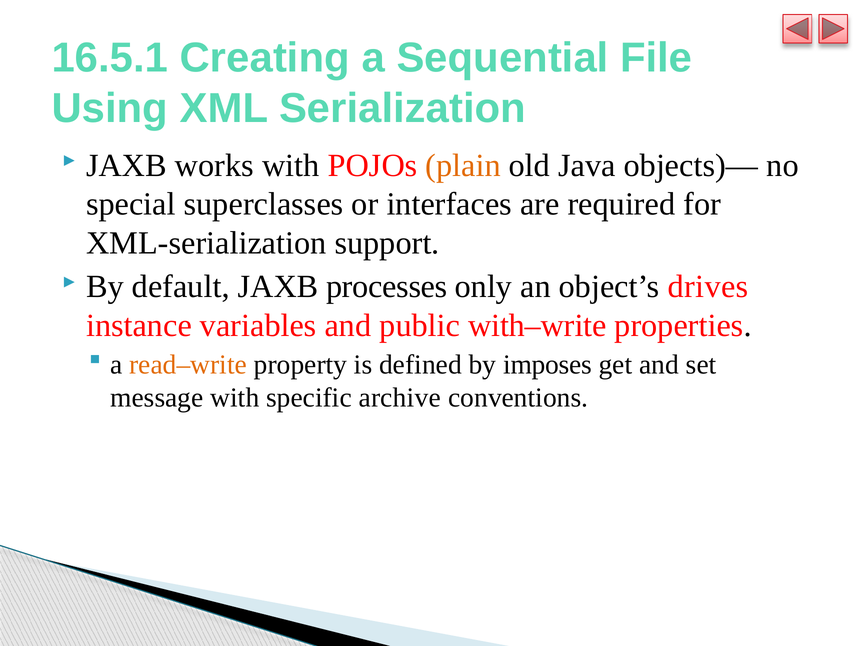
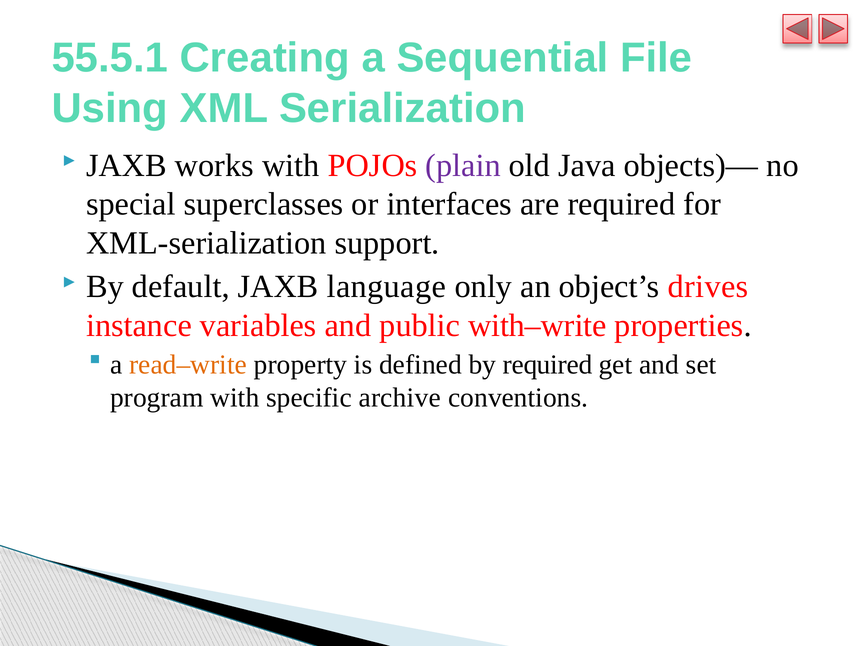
16.5.1: 16.5.1 -> 55.5.1 (110, 58)
plain colour: orange -> purple (463, 166)
processes: processes -> language (386, 287)
by imposes: imposes -> required (548, 365)
message: message -> program (157, 398)
